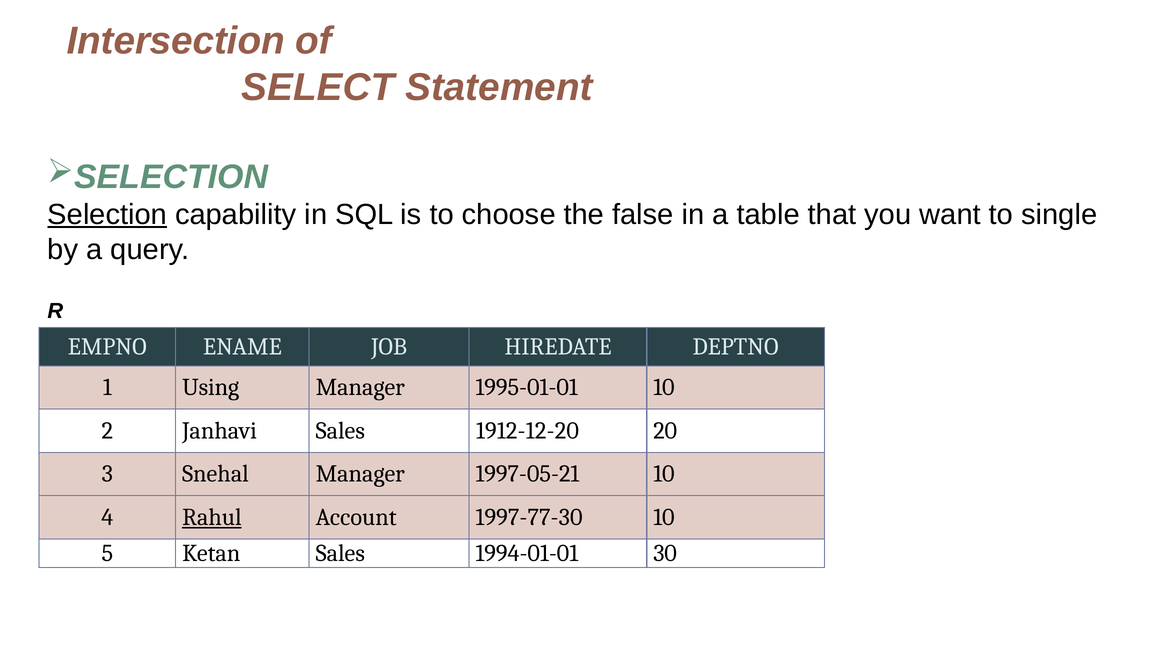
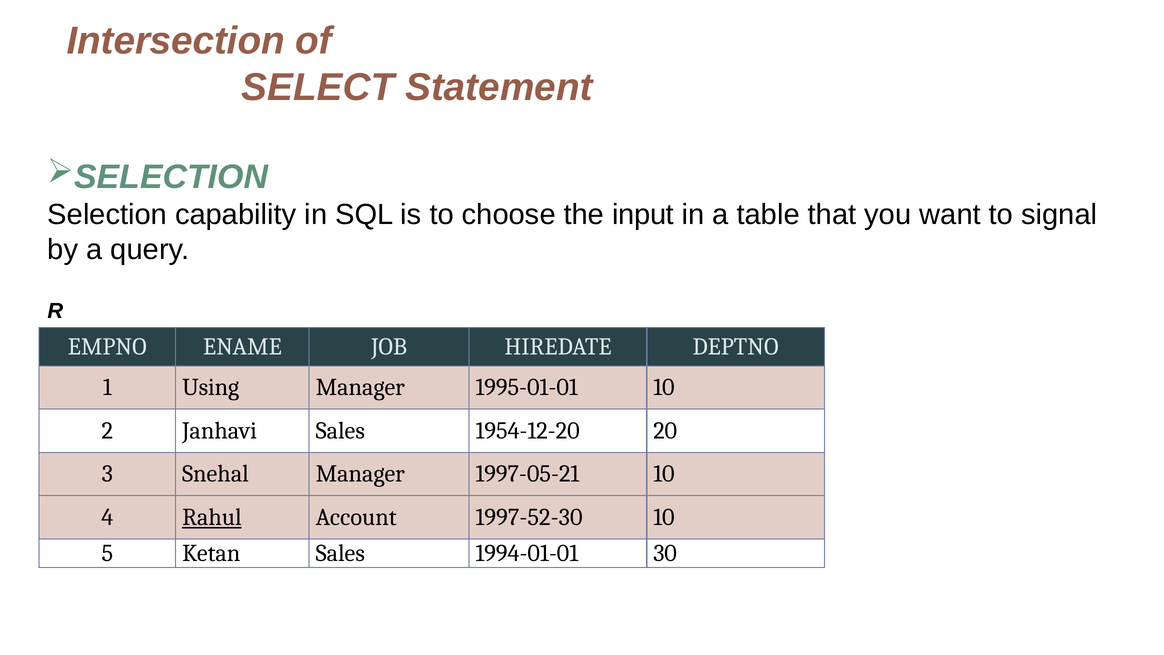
Selection underline: present -> none (107, 214)
false: false -> input (643, 214)
single: single -> signal (1059, 214)
1912-12-20: 1912-12-20 -> 1954-12-20 (528, 430)
1997-77-30: 1997-77-30 -> 1997-52-30 (529, 517)
